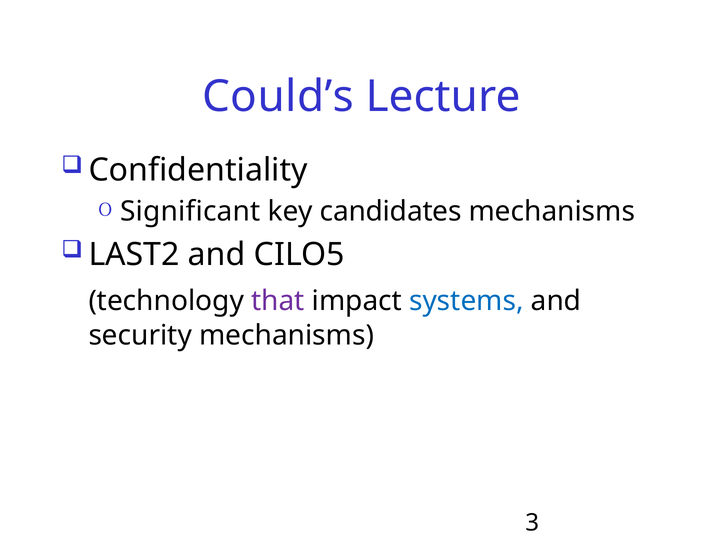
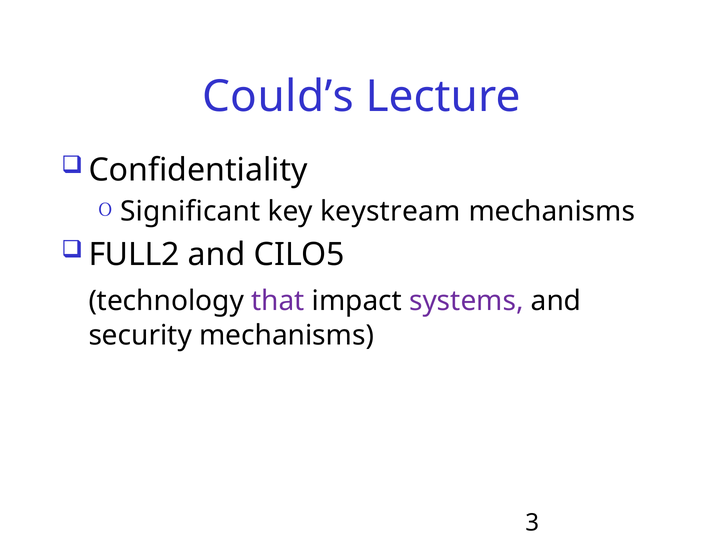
candidates: candidates -> keystream (390, 211)
LAST2: LAST2 -> FULL2 (134, 254)
systems colour: blue -> purple (466, 300)
